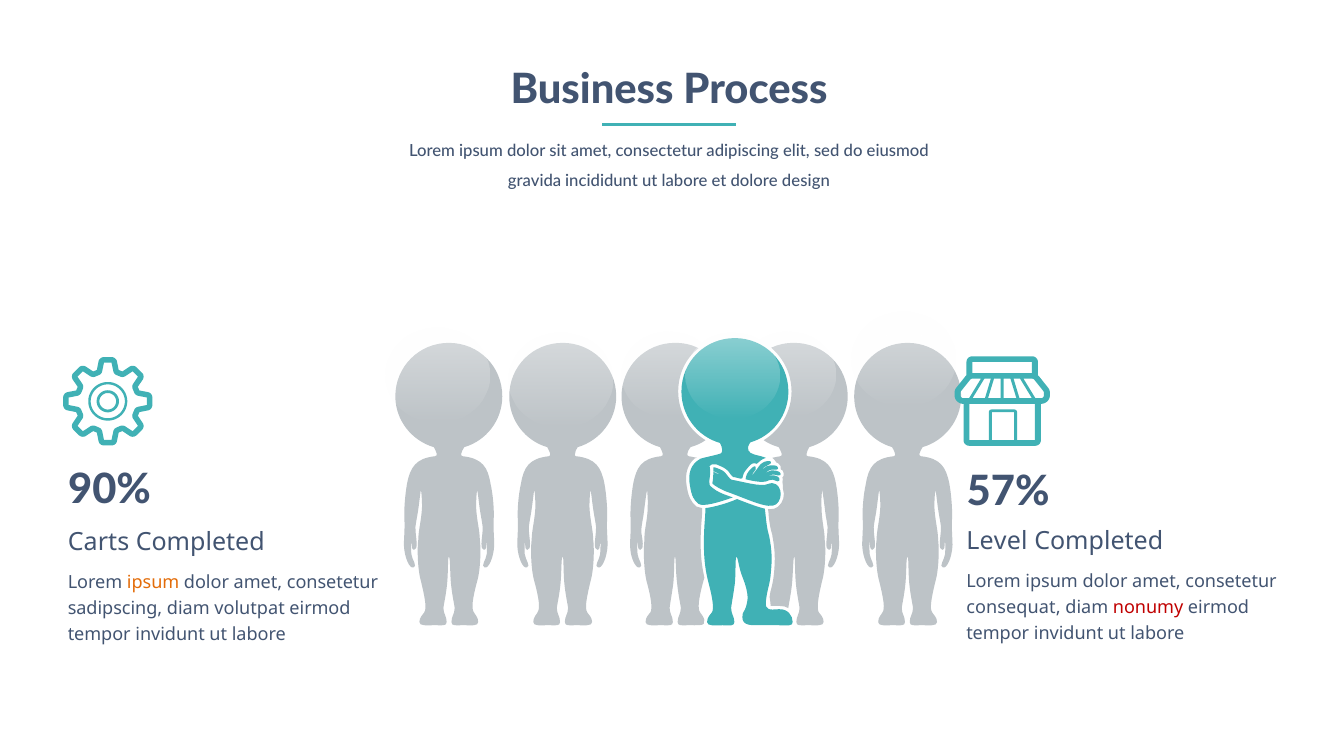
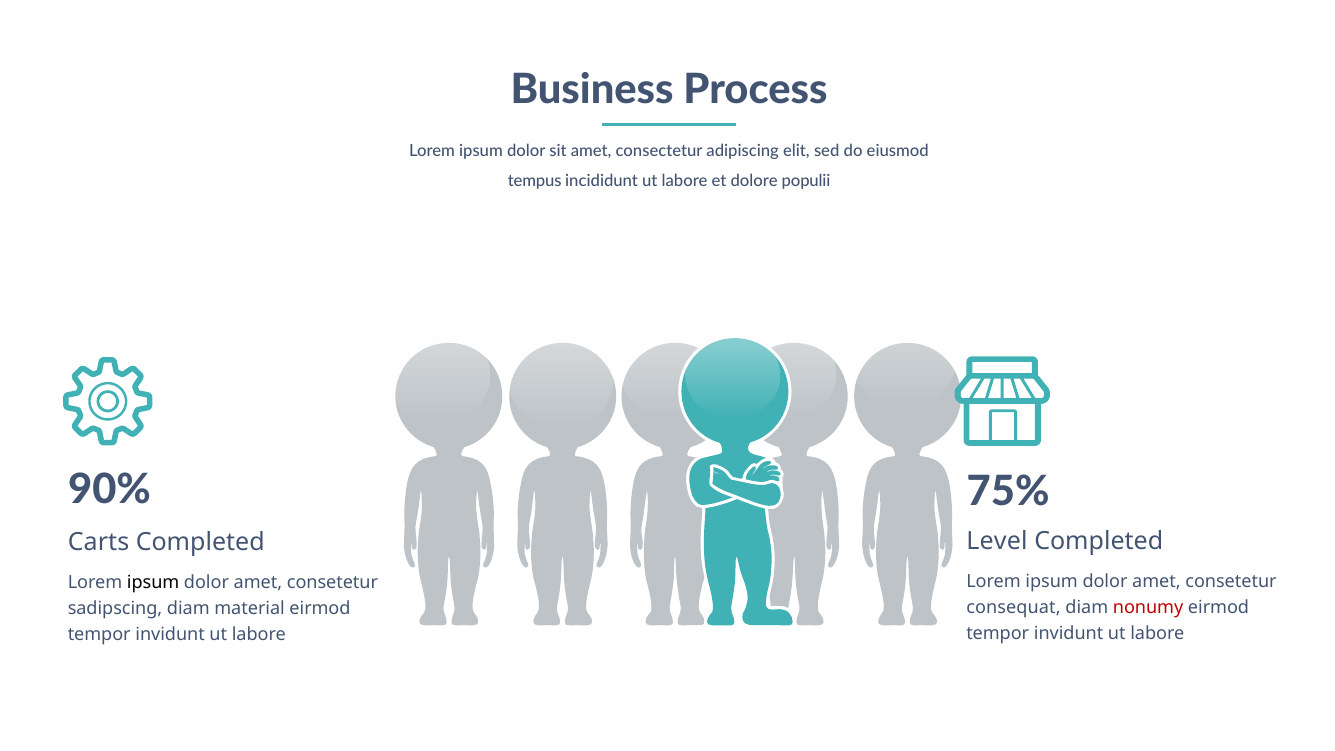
gravida: gravida -> tempus (535, 181)
design: design -> populii (806, 181)
57%: 57% -> 75% (1008, 491)
ipsum colour: orange -> black (153, 582)
volutpat: volutpat -> material (250, 608)
